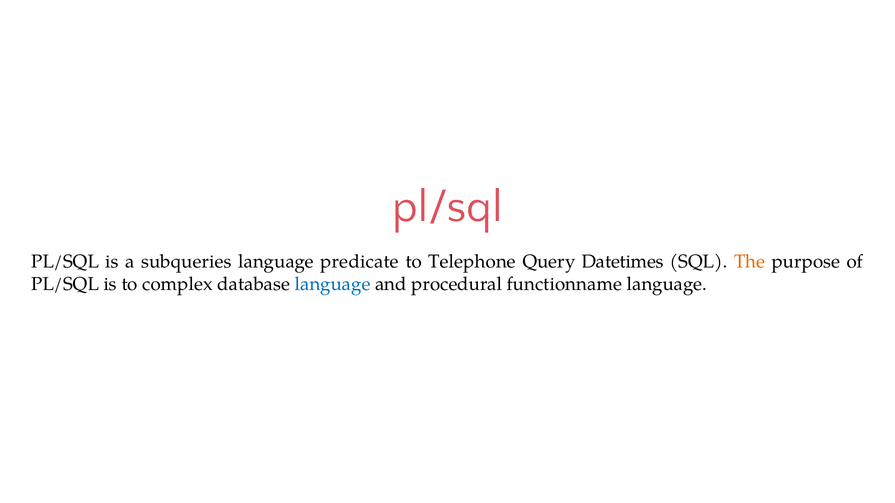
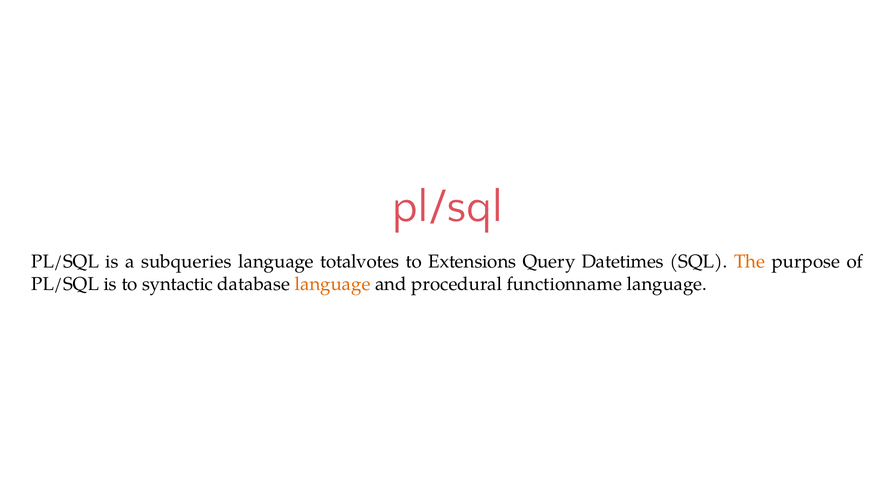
predicate: predicate -> totalvotes (360, 262)
Telephone: Telephone -> Extensions (472, 262)
complex: complex -> syntactic (178, 284)
language colour: blue -> orange (333, 284)
